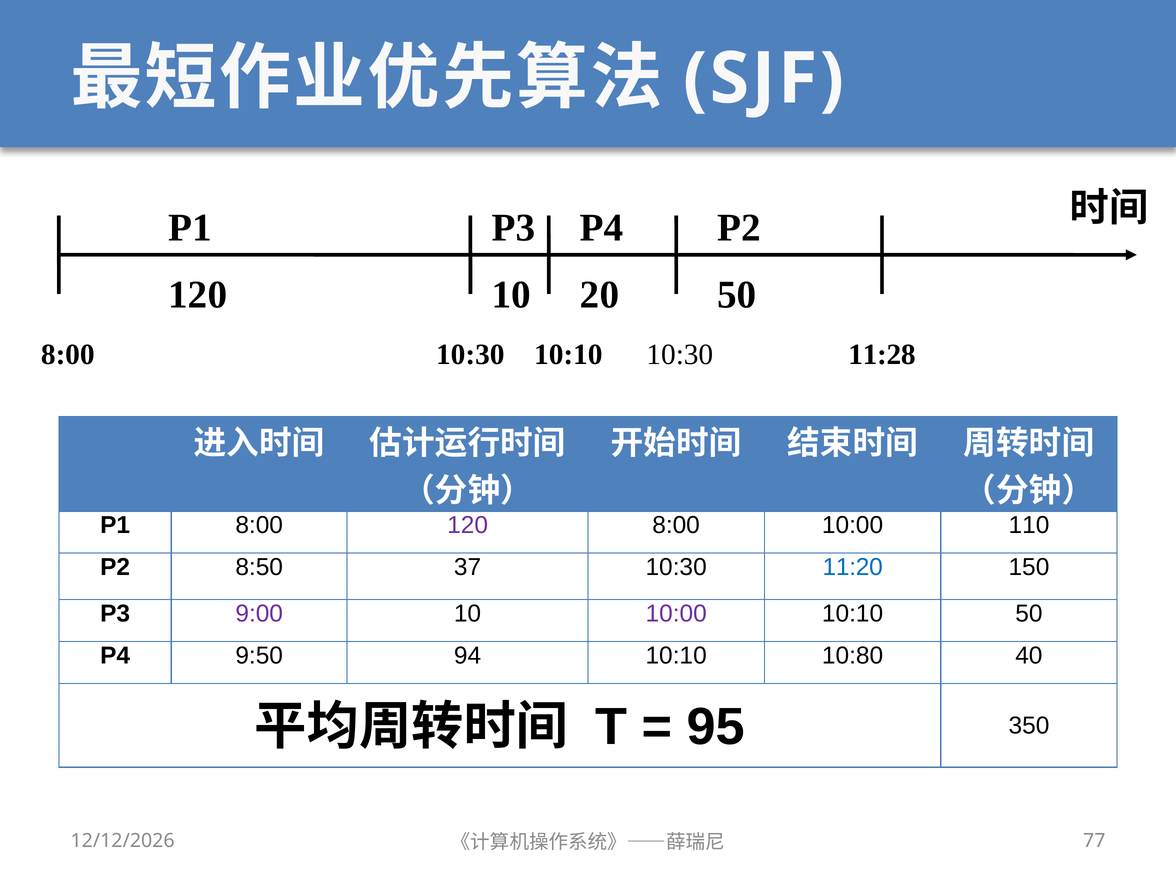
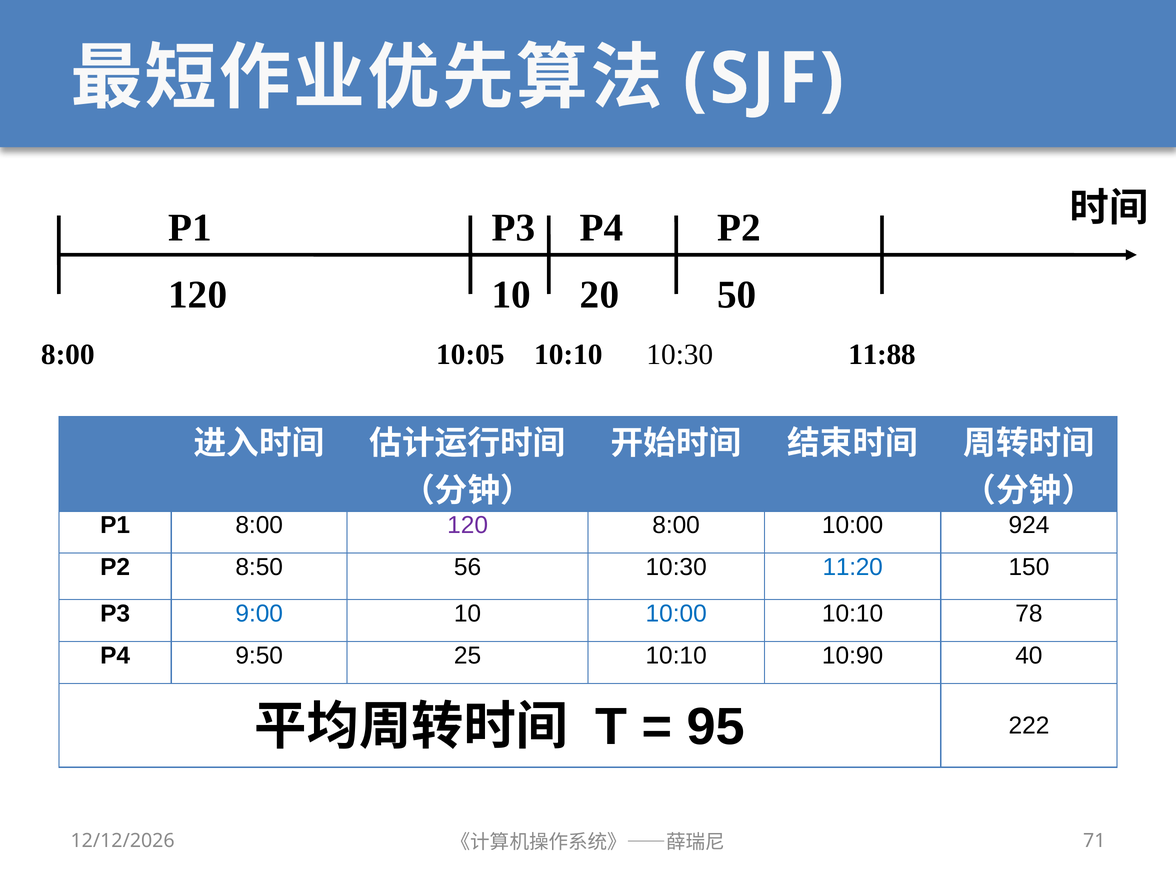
8:00 10:30: 10:30 -> 10:05 (470, 355)
11:28: 11:28 -> 11:88 (882, 355)
110: 110 -> 924 (1029, 525)
37: 37 -> 56 (468, 567)
9:00 colour: purple -> blue (259, 614)
10:00 colour: purple -> blue (676, 614)
10:10 50: 50 -> 78 (1029, 614)
94: 94 -> 25 (468, 656)
10:80: 10:80 -> 10:90 (853, 656)
350: 350 -> 222 (1029, 726)
77: 77 -> 71 (1094, 841)
